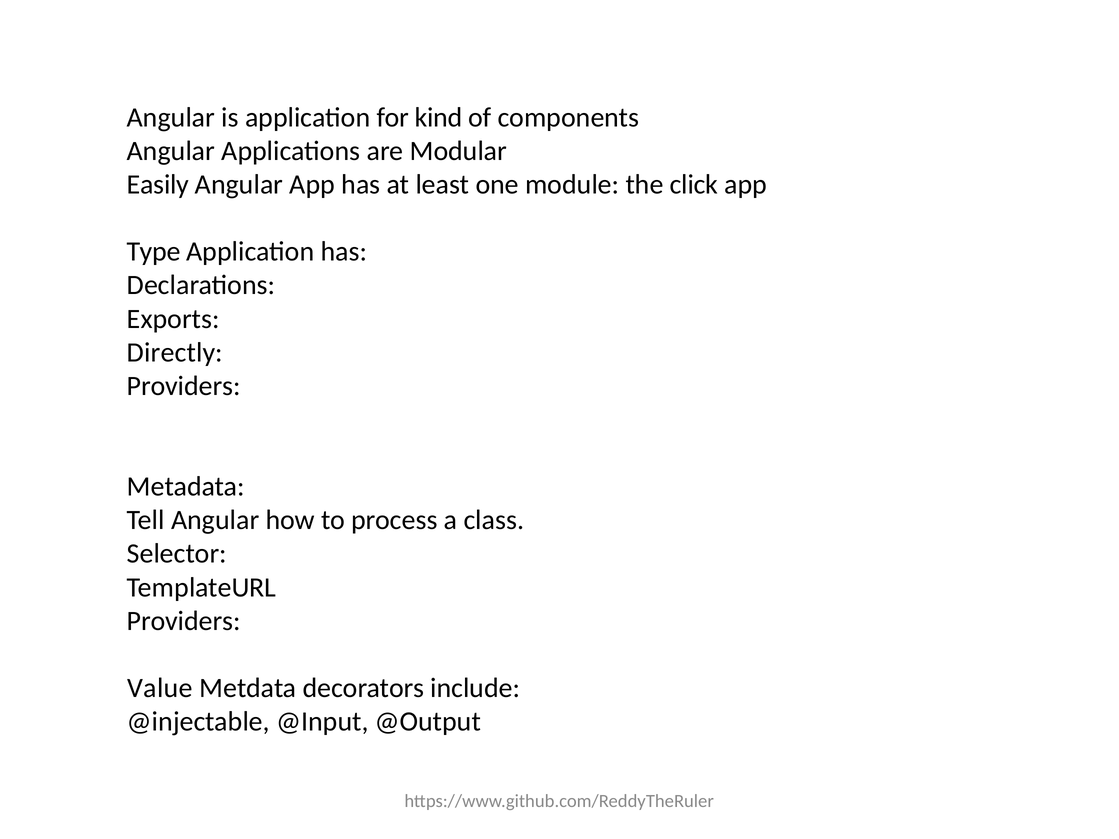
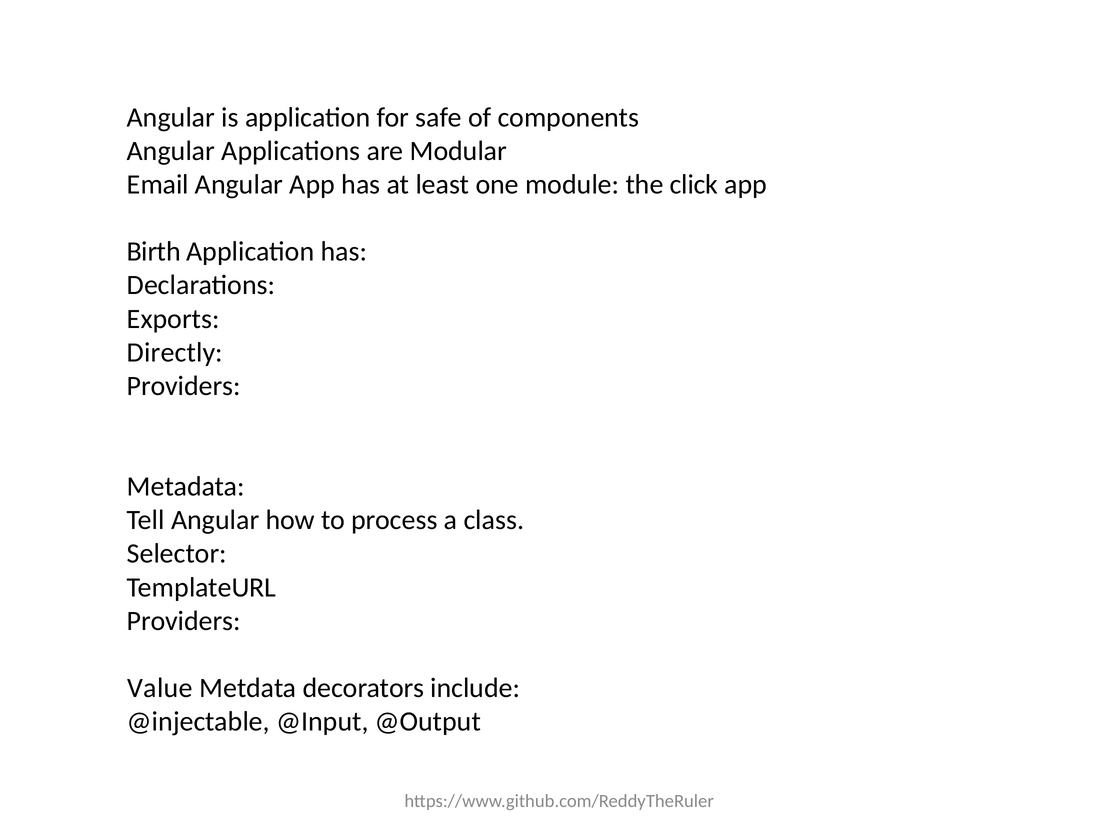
kind: kind -> safe (439, 117)
Easily: Easily -> Email (158, 185)
Type: Type -> Birth (154, 252)
